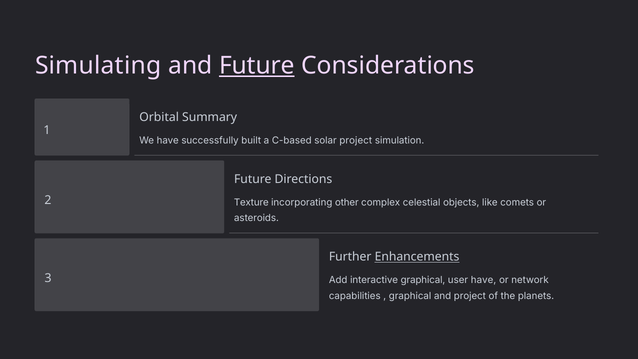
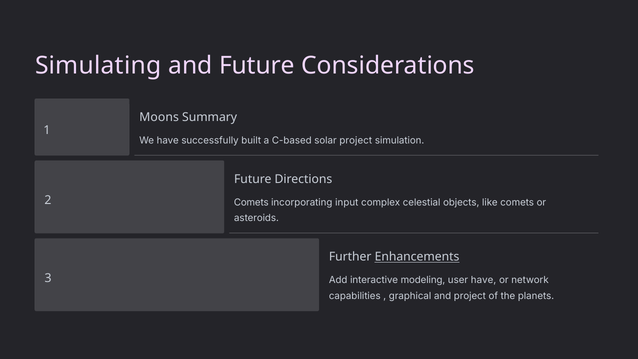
Future underline: present -> none (257, 66)
Orbital: Orbital -> Moons (159, 117)
Texture: Texture -> Comets (251, 202)
other: other -> input (347, 202)
interactive graphical: graphical -> modeling (423, 280)
